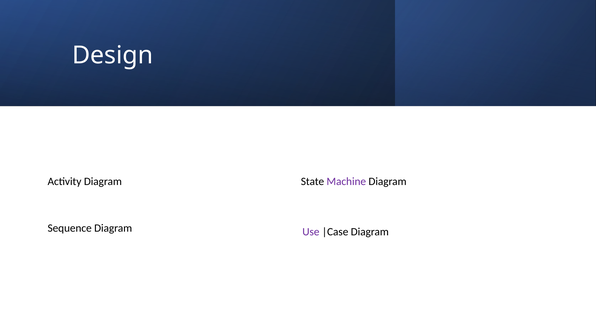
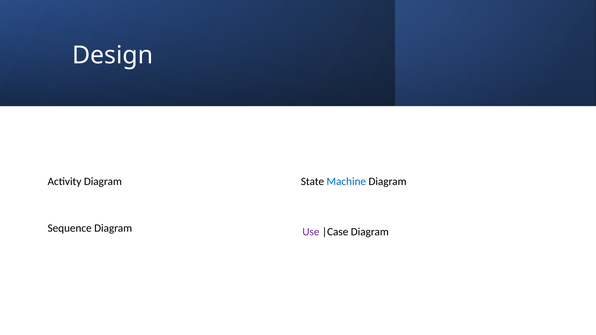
Machine colour: purple -> blue (346, 182)
